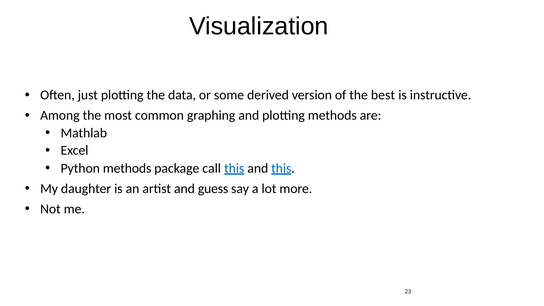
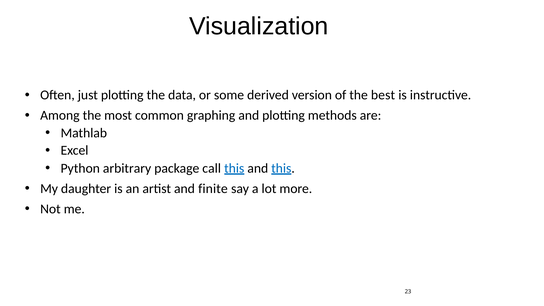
Python methods: methods -> arbitrary (127, 168)
guess: guess -> finite (213, 189)
